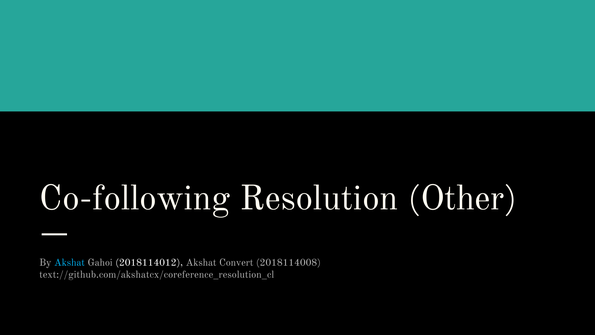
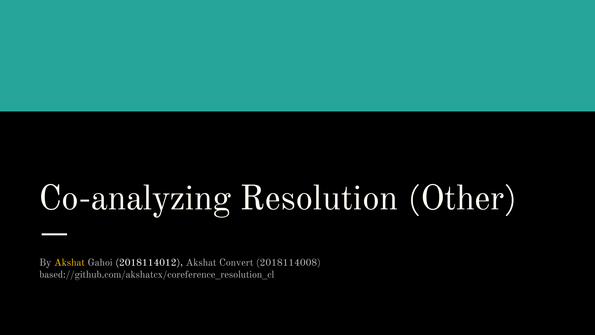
Co-following: Co-following -> Co-analyzing (135, 198)
Akshat colour: light blue -> yellow (70, 262)
text://github.com/akshatcx/coreference_resolution_cl: text://github.com/akshatcx/coreference_resolution_cl -> based://github.com/akshatcx/coreference_resolution_cl (157, 274)
